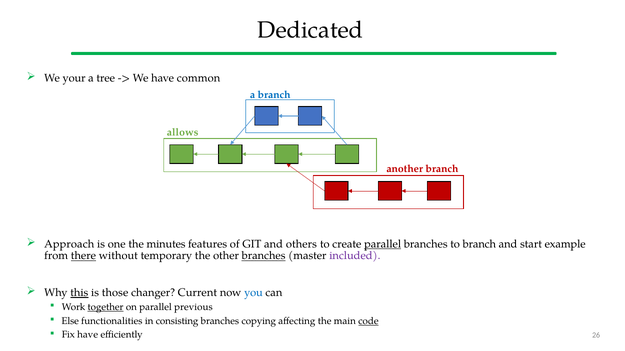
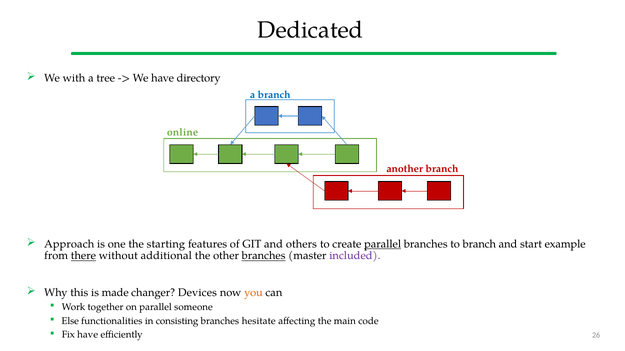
your: your -> with (74, 78)
common: common -> directory (199, 78)
allows: allows -> online (183, 132)
minutes: minutes -> starting (166, 244)
temporary: temporary -> additional (166, 256)
this underline: present -> none (79, 293)
those: those -> made (115, 293)
Current: Current -> Devices (197, 293)
you colour: blue -> orange (253, 293)
together underline: present -> none (106, 308)
previous: previous -> someone (193, 308)
copying: copying -> hesitate (259, 322)
code underline: present -> none (368, 322)
